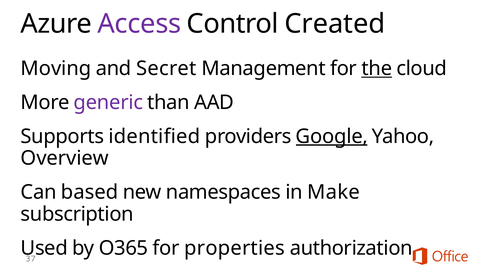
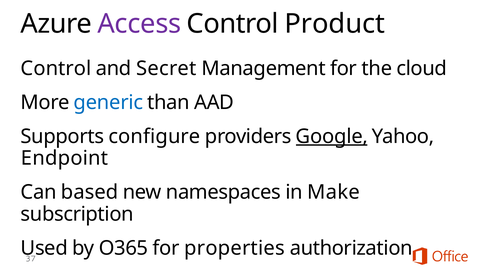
Created: Created -> Product (335, 24)
Moving: Moving -> Control (56, 68)
the underline: present -> none (377, 68)
generic colour: purple -> blue (108, 102)
identified: identified -> configure (154, 136)
Overview: Overview -> Endpoint (65, 158)
